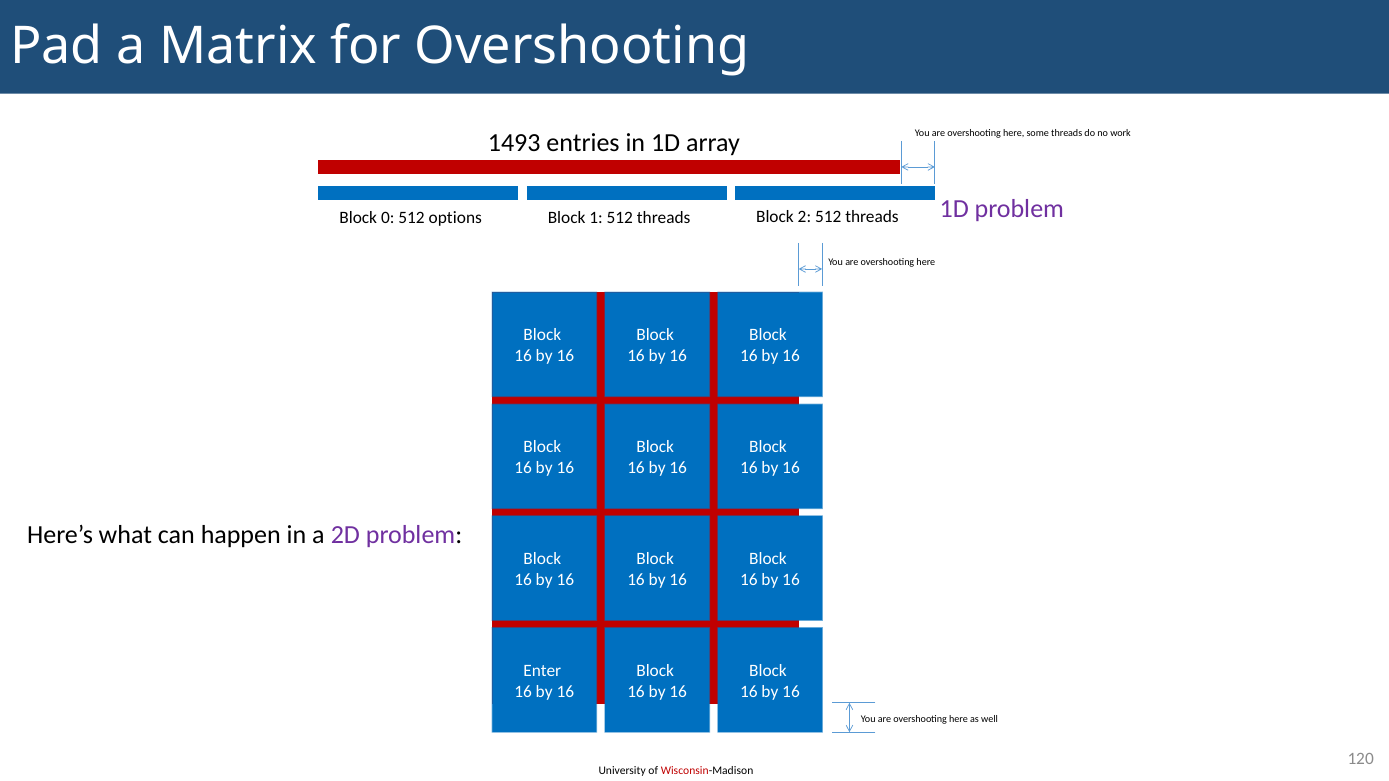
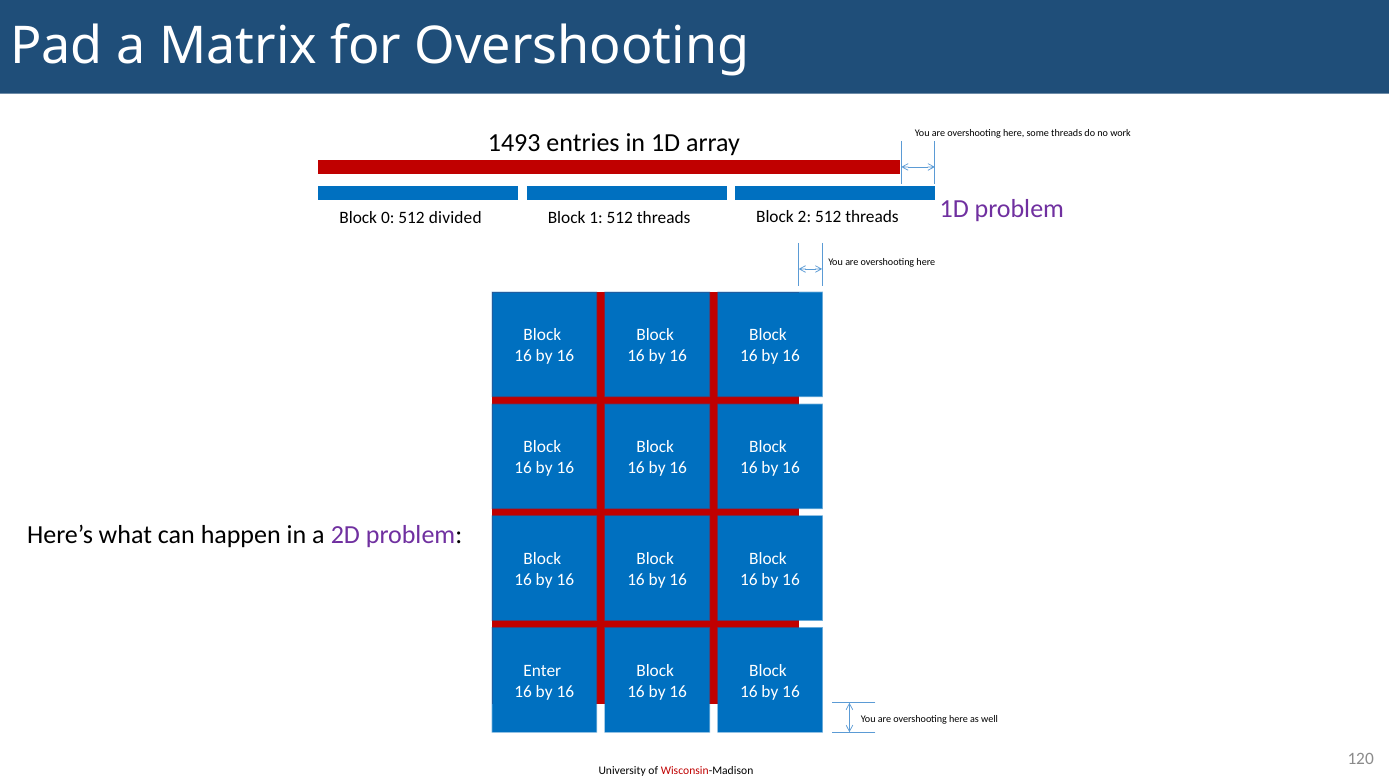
options: options -> divided (455, 218)
